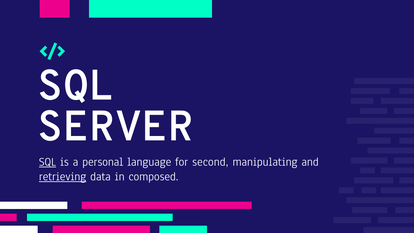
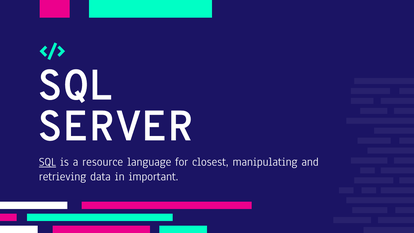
personal: personal -> resource (103, 162)
second: second -> closest (210, 162)
retrieving underline: present -> none (63, 176)
composed: composed -> important (153, 176)
